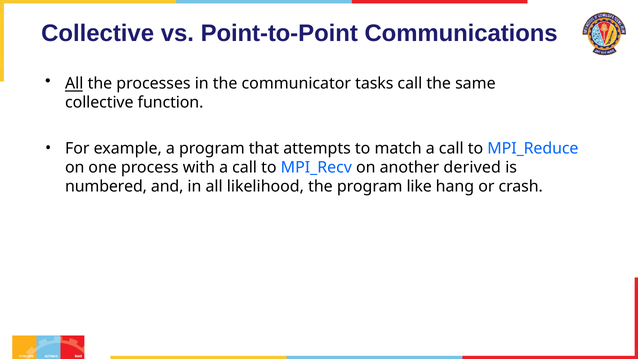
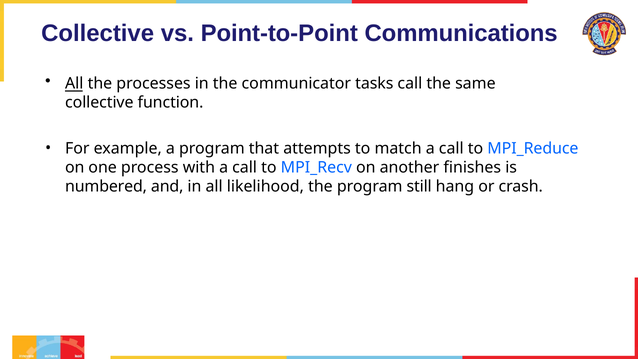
derived: derived -> finishes (472, 167)
like: like -> still (419, 187)
